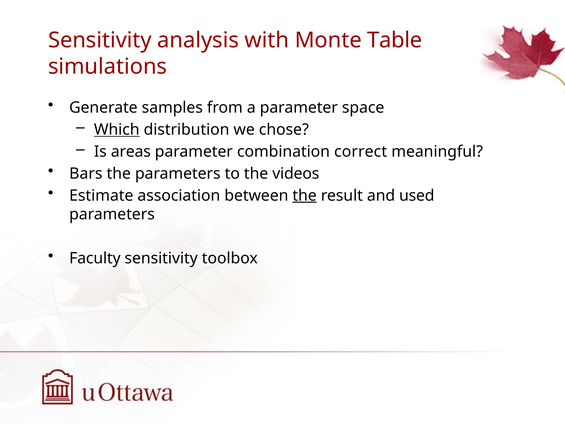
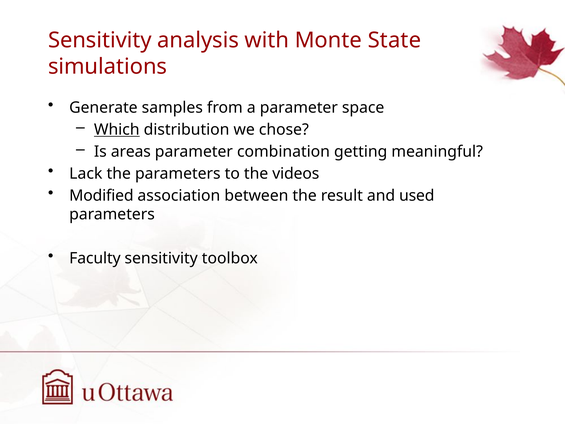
Table: Table -> State (394, 40)
correct: correct -> getting (361, 151)
Bars: Bars -> Lack (86, 173)
Estimate: Estimate -> Modified (101, 195)
the underline: present -> none (305, 195)
